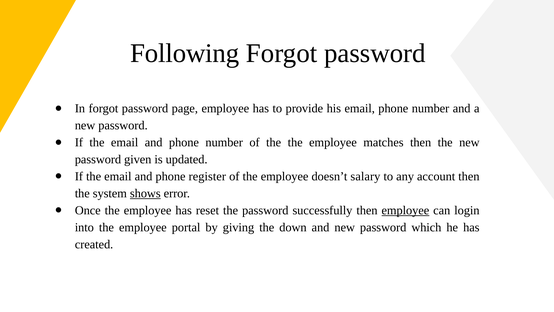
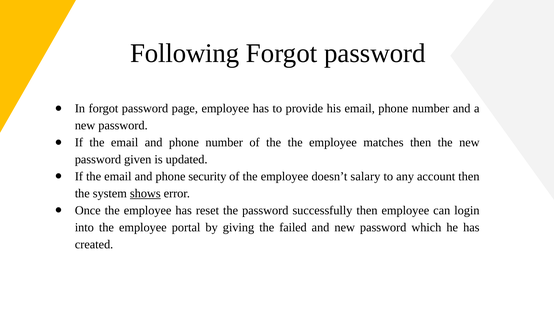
register: register -> security (207, 176)
employee underline: present -> none (405, 210)
down: down -> failed (293, 227)
